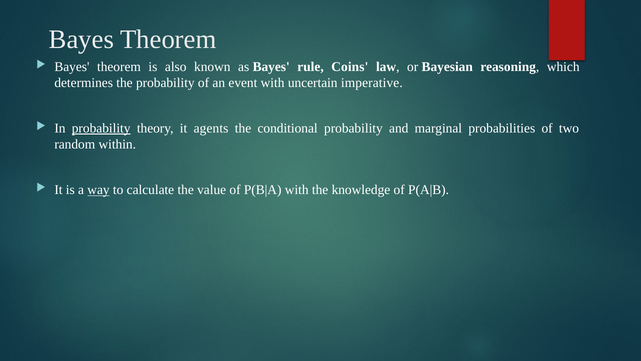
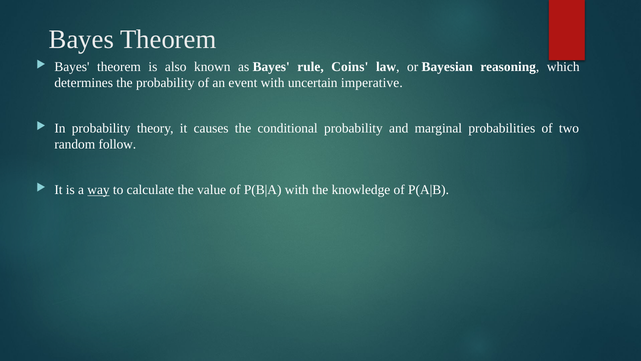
probability underline: present -> none (101, 128)
agents: agents -> causes (211, 128)
within: within -> follow (117, 144)
